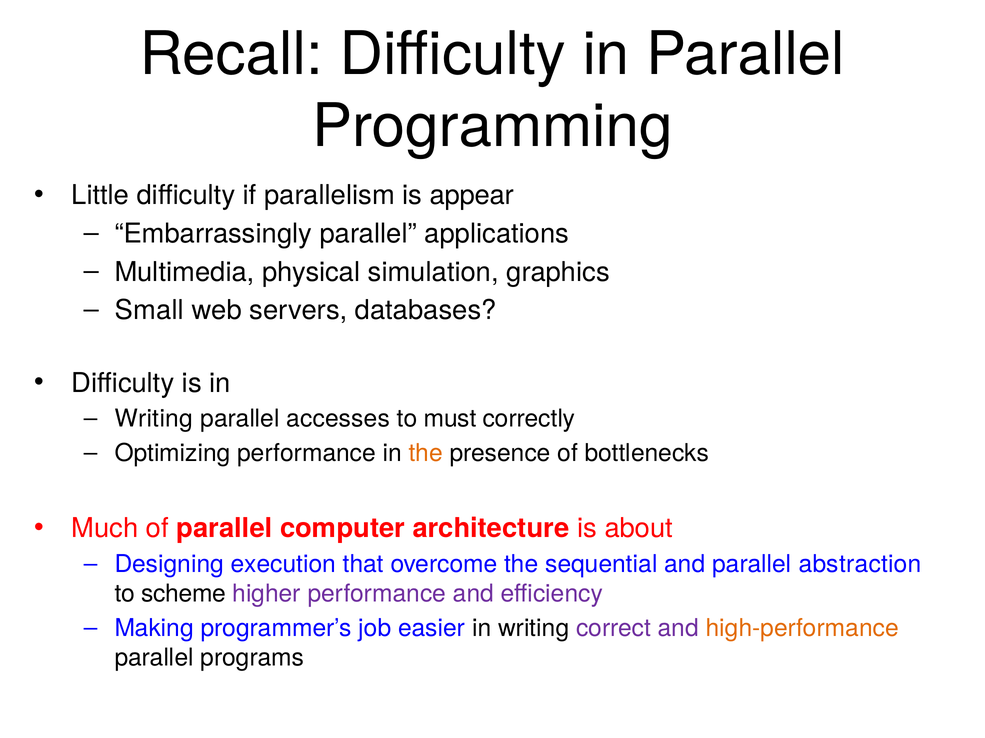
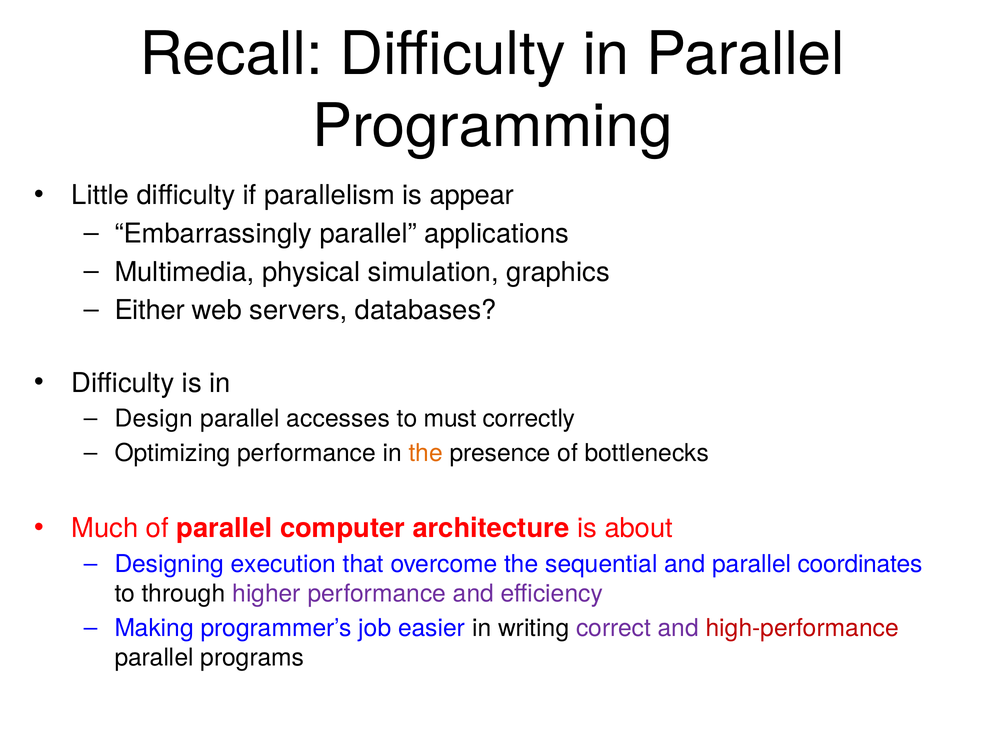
Small: Small -> Either (150, 311)
Writing: Writing -> Design (154, 419)
abstraction: abstraction -> coordinates (860, 565)
scheme: scheme -> through (183, 594)
high-performance colour: orange -> red (802, 629)
